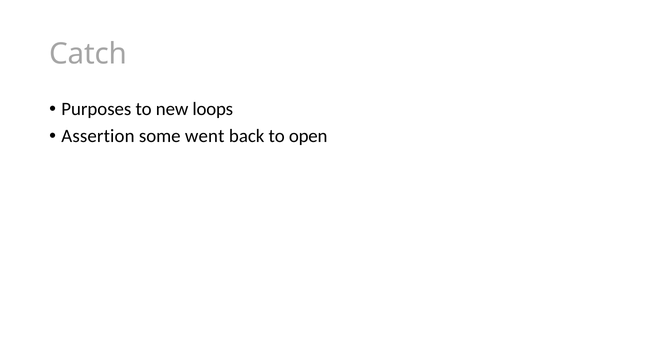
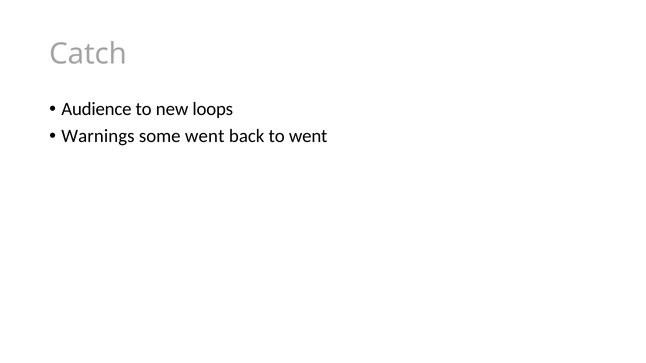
Purposes: Purposes -> Audience (96, 109)
Assertion: Assertion -> Warnings (98, 136)
to open: open -> went (308, 136)
